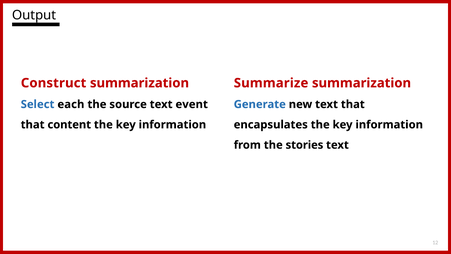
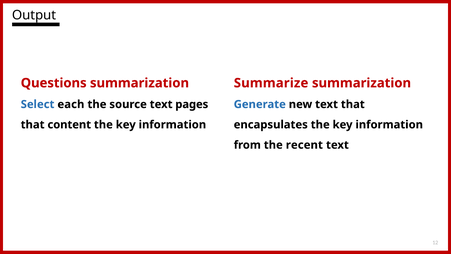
Construct: Construct -> Questions (54, 83)
event: event -> pages (192, 104)
stories: stories -> recent (304, 145)
